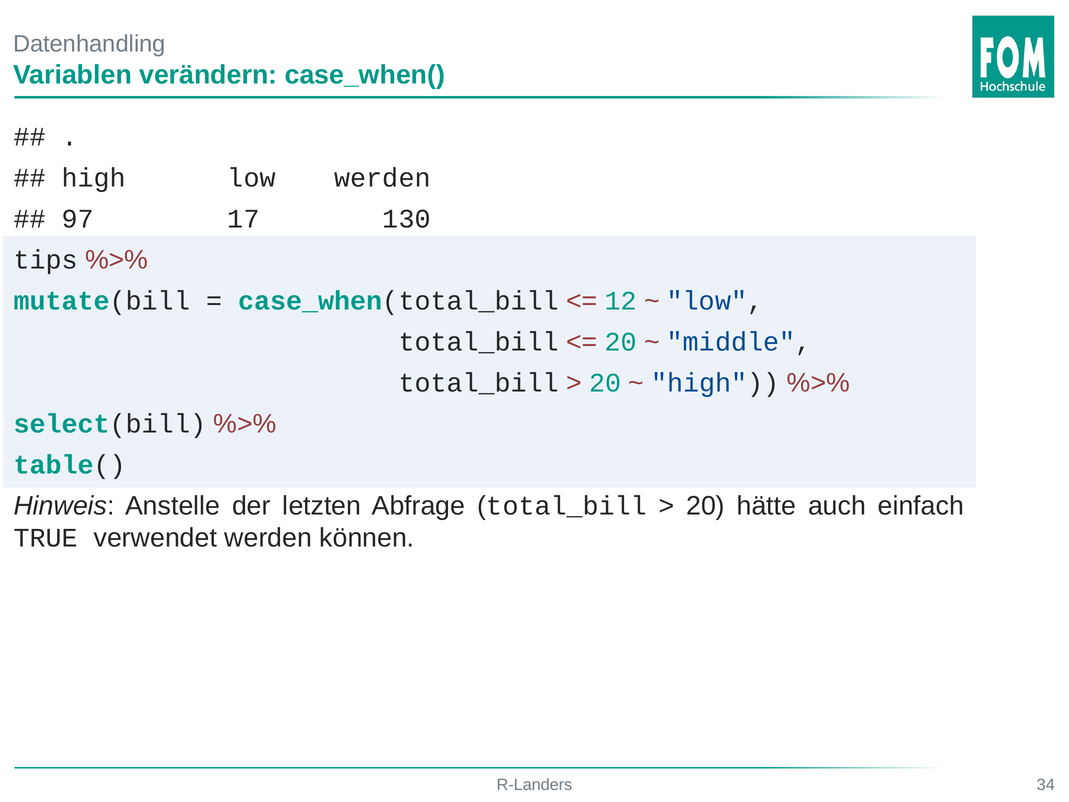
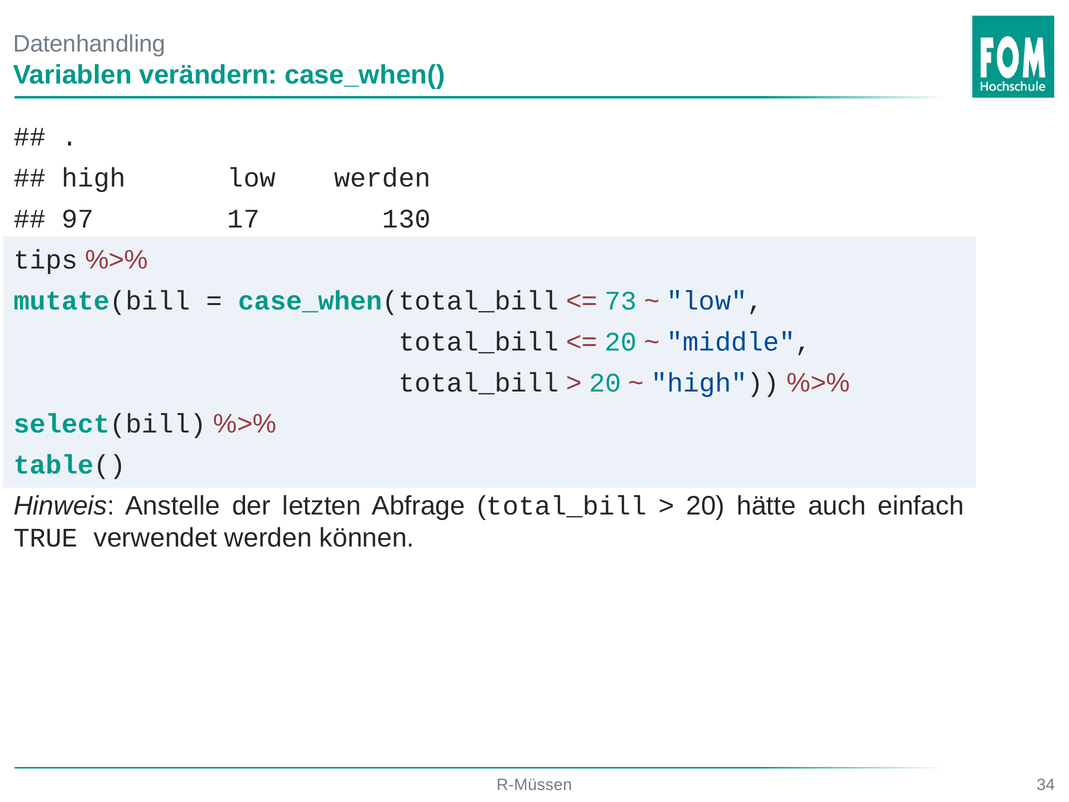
12: 12 -> 73 (621, 301)
R-Landers: R-Landers -> R-Müssen (534, 784)
